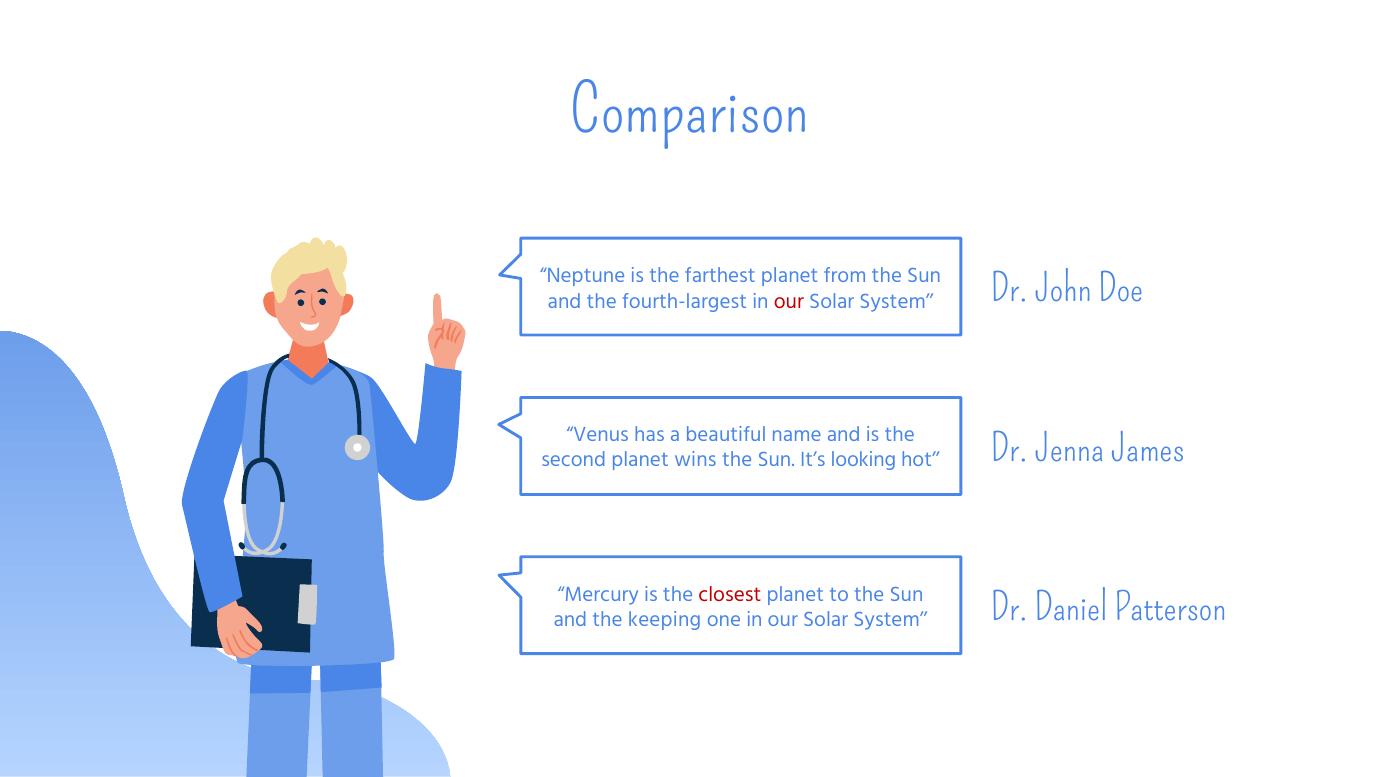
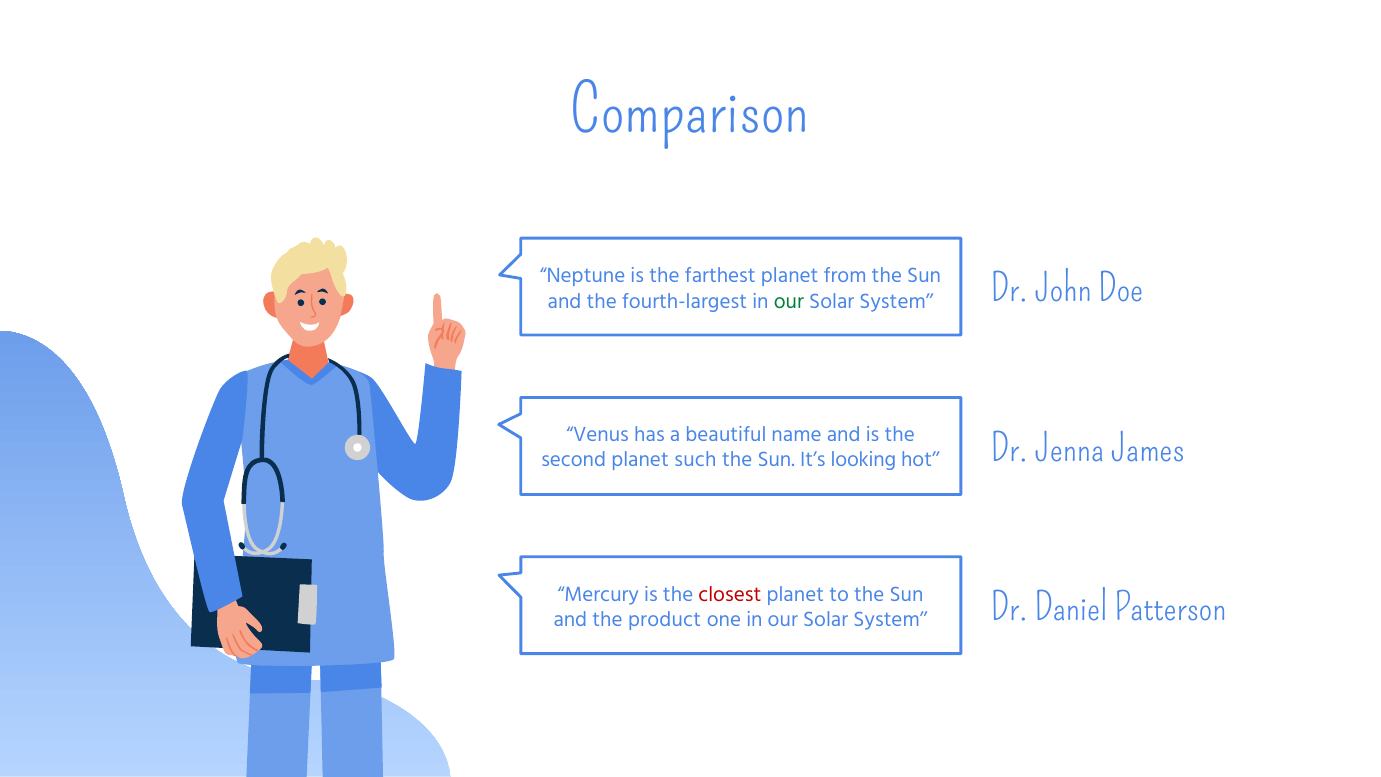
our colour: red -> green (789, 301)
wins: wins -> such (695, 460)
keeping: keeping -> product (665, 620)
